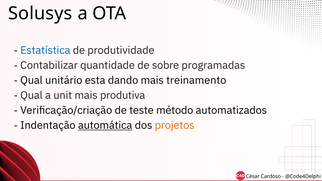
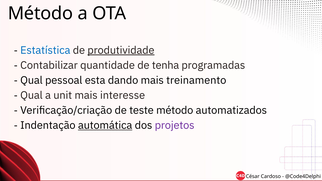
Solusys: Solusys -> Método (40, 13)
produtividade underline: none -> present (121, 50)
sobre: sobre -> tenha (166, 65)
unitário: unitário -> pessoal (64, 80)
produtiva: produtiva -> interesse (123, 95)
projetos colour: orange -> purple (175, 125)
